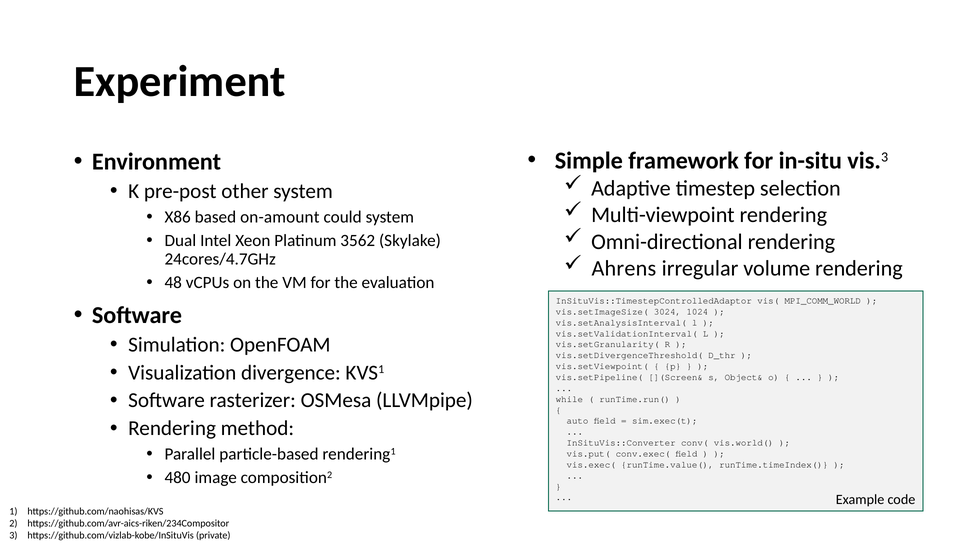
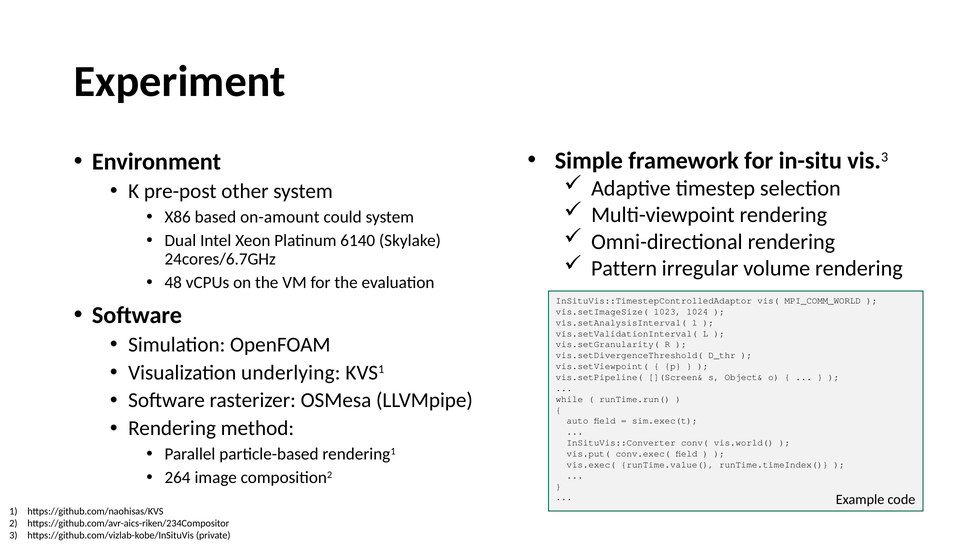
3562: 3562 -> 6140 (358, 240)
24cores/4.7GHz: 24cores/4.7GHz -> 24cores/6.7GHz (220, 259)
Ahrens: Ahrens -> Pattern (624, 268)
3024: 3024 -> 1023 (667, 311)
divergence: divergence -> underlying (291, 372)
480: 480 -> 264 (178, 477)
